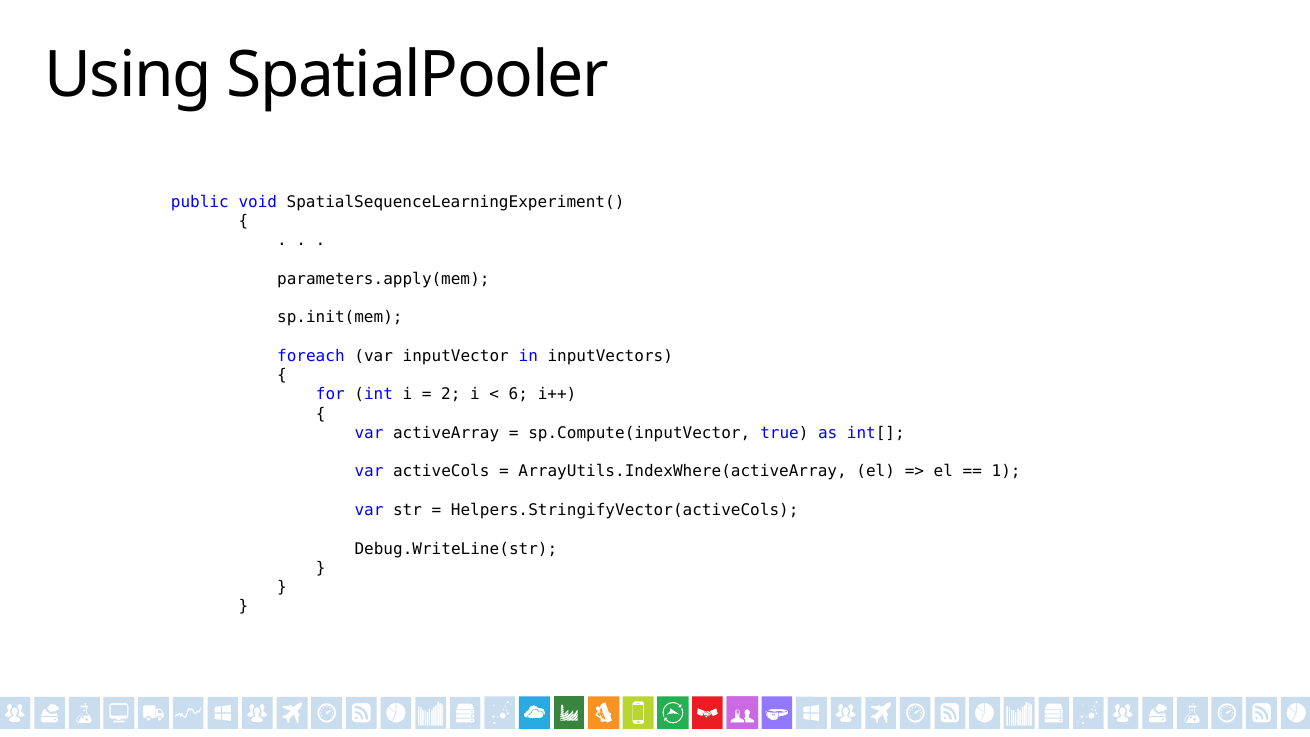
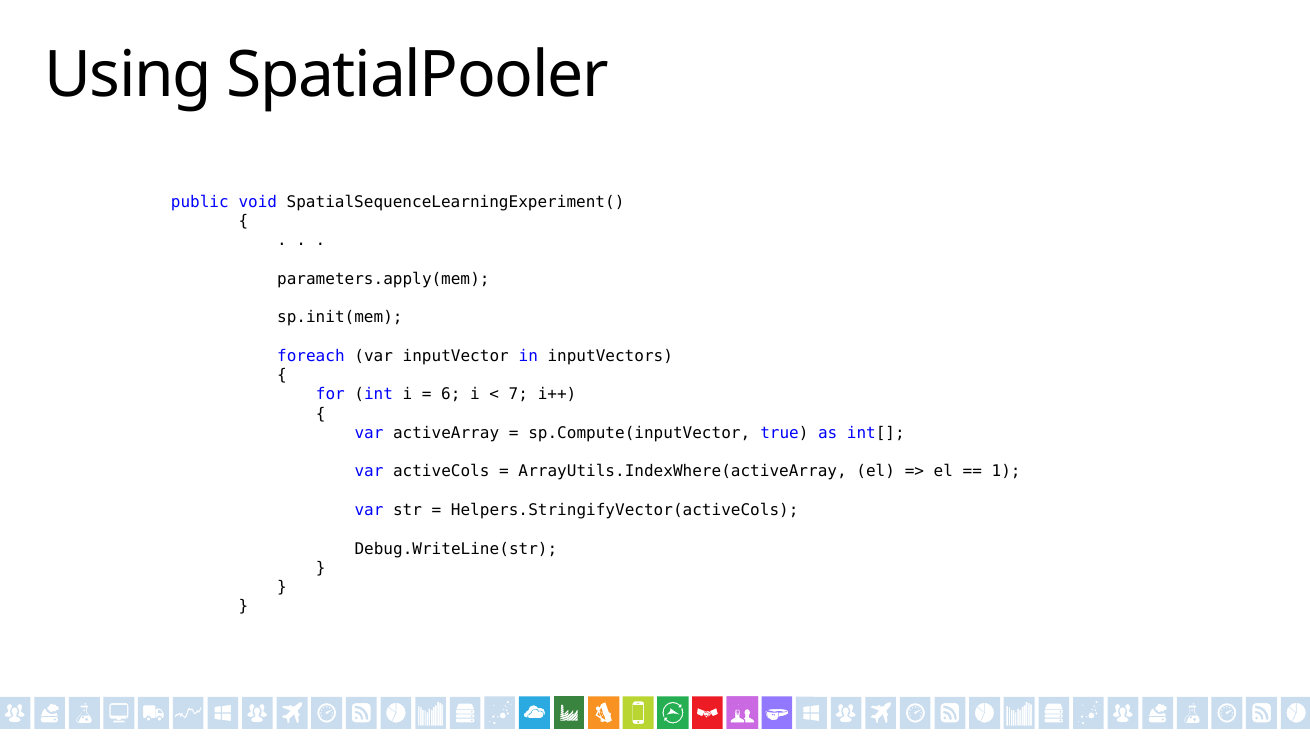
2: 2 -> 6 (451, 394)
6: 6 -> 7 (518, 394)
